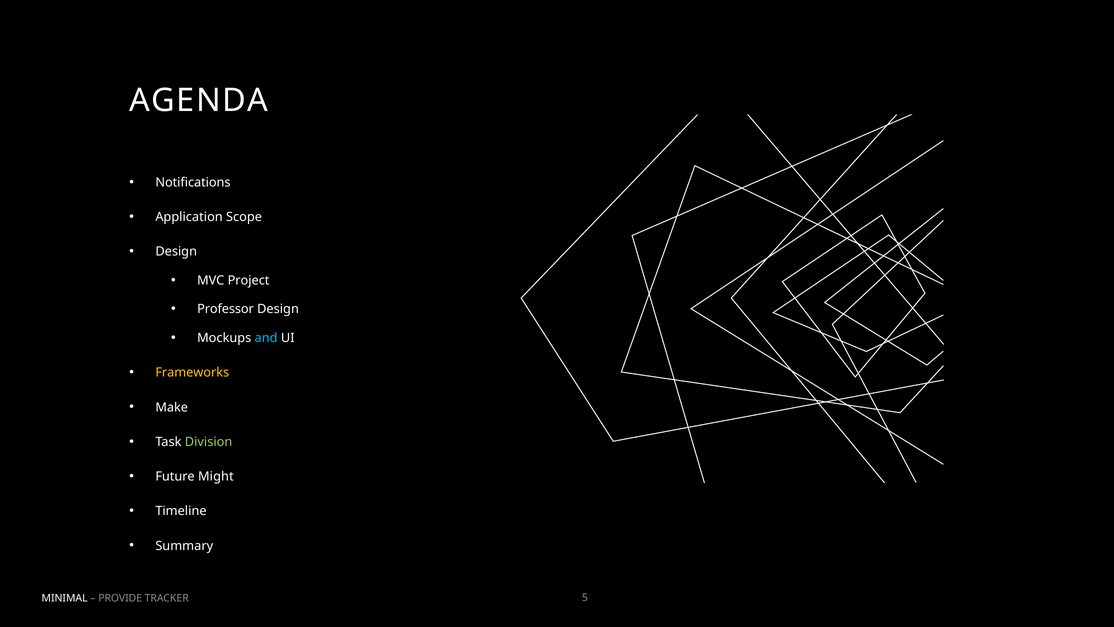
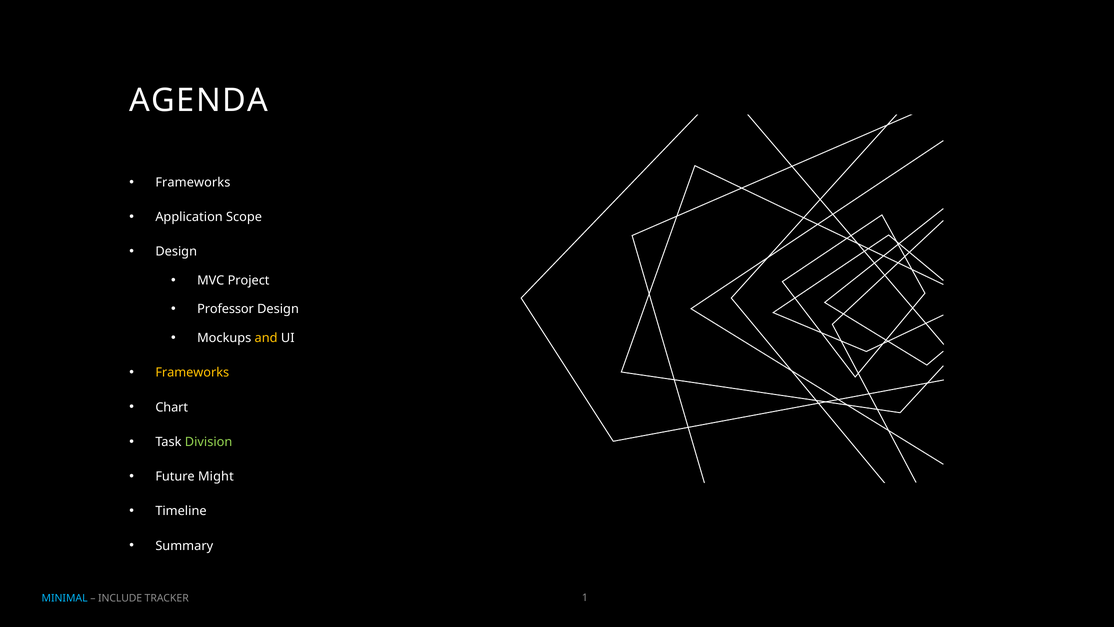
Notifications: Notifications -> Frameworks (193, 182)
and colour: light blue -> yellow (266, 338)
Make: Make -> Chart (172, 407)
MINIMAL colour: white -> light blue (65, 598)
PROVIDE: PROVIDE -> INCLUDE (120, 598)
5: 5 -> 1 (585, 597)
